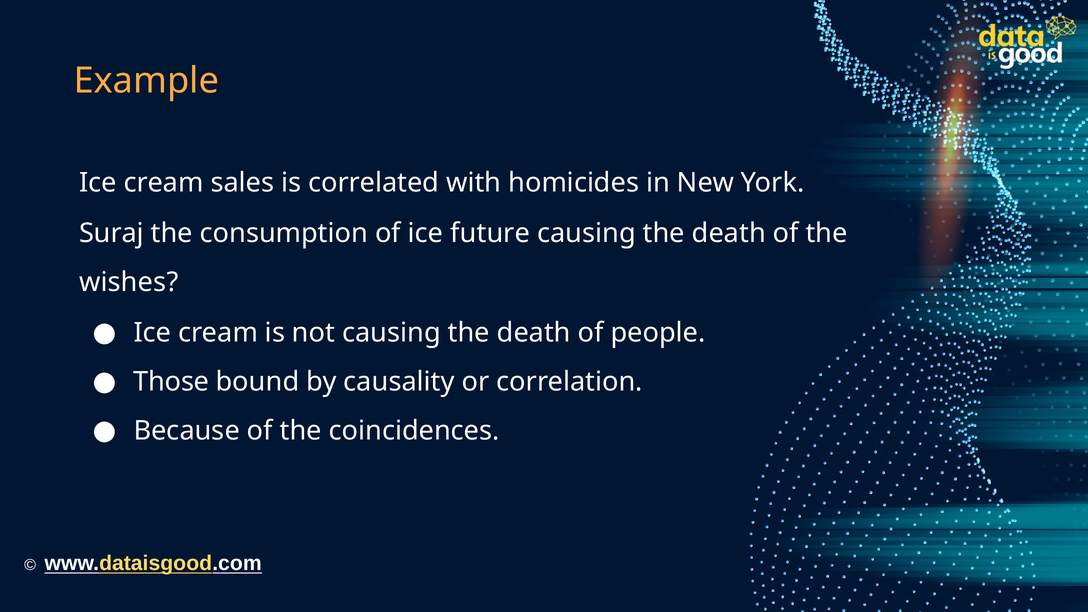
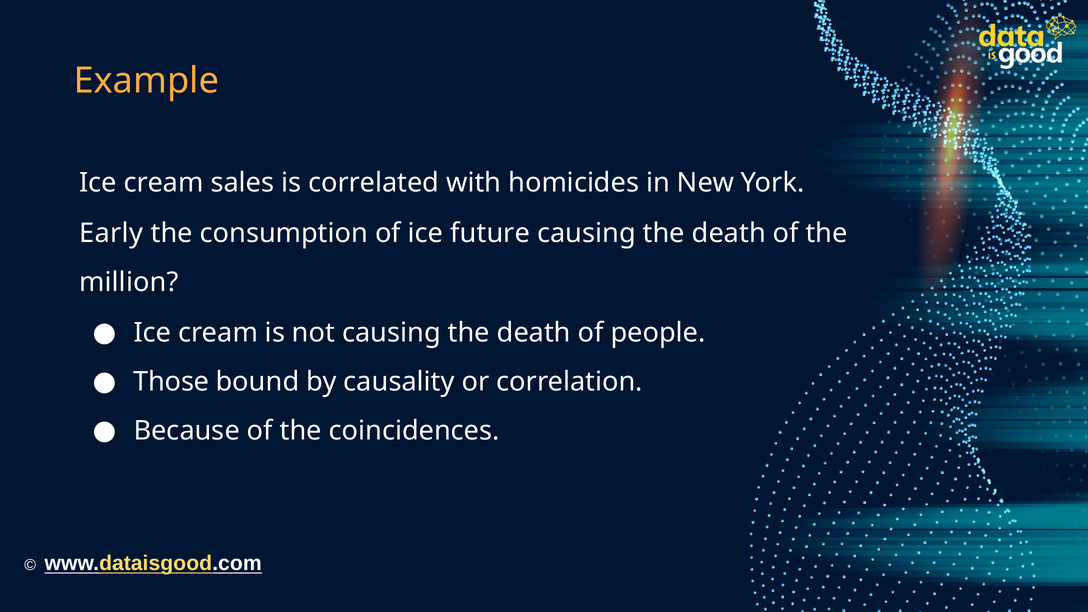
Suraj: Suraj -> Early (111, 233)
wishes: wishes -> million (129, 282)
